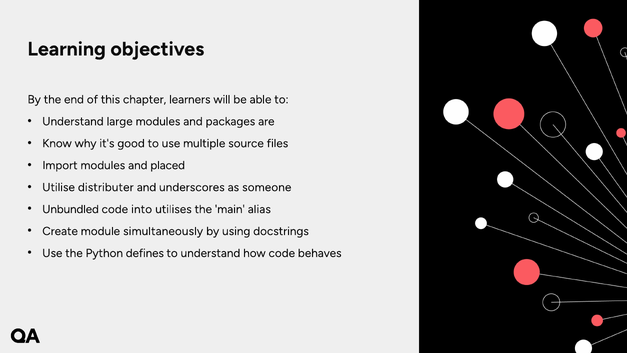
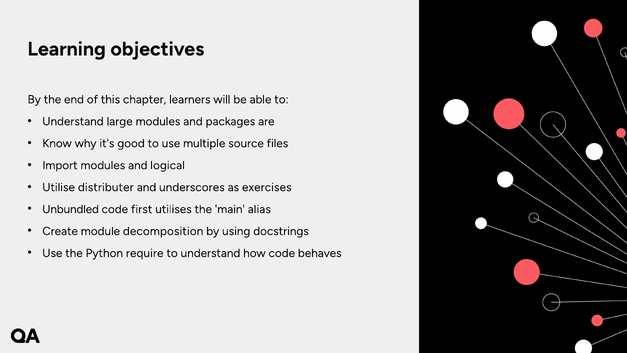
placed: placed -> logical (168, 165)
someone: someone -> exercises (267, 187)
into: into -> first (142, 209)
simultaneously: simultaneously -> decomposition (163, 231)
defines: defines -> require (145, 253)
